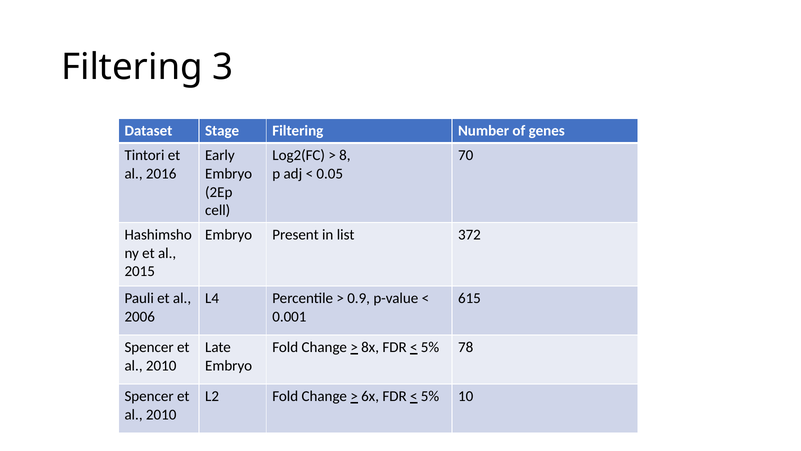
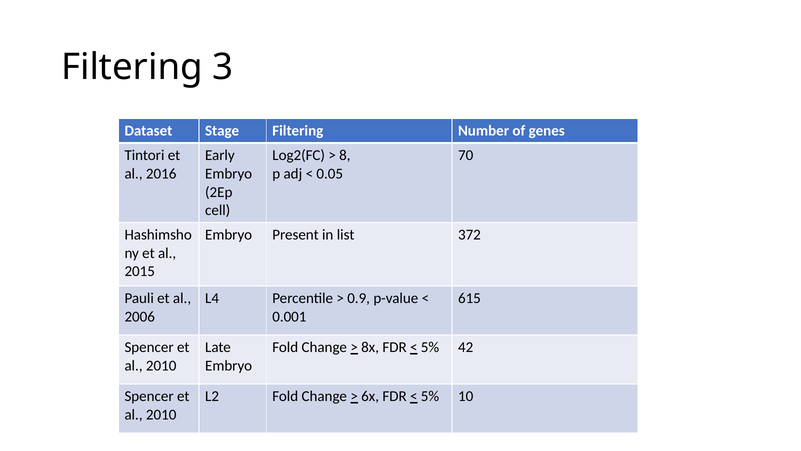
78: 78 -> 42 (466, 347)
